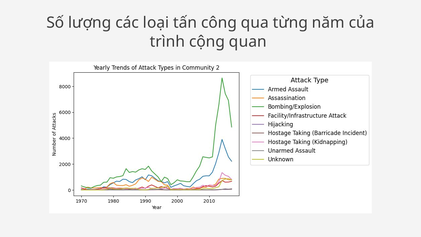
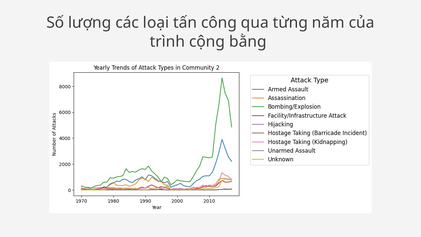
quan: quan -> bằng (248, 42)
